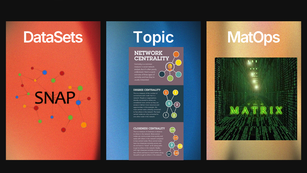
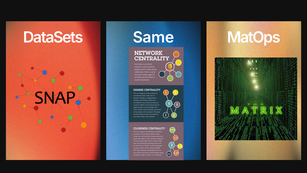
Topic: Topic -> Same (154, 37)
